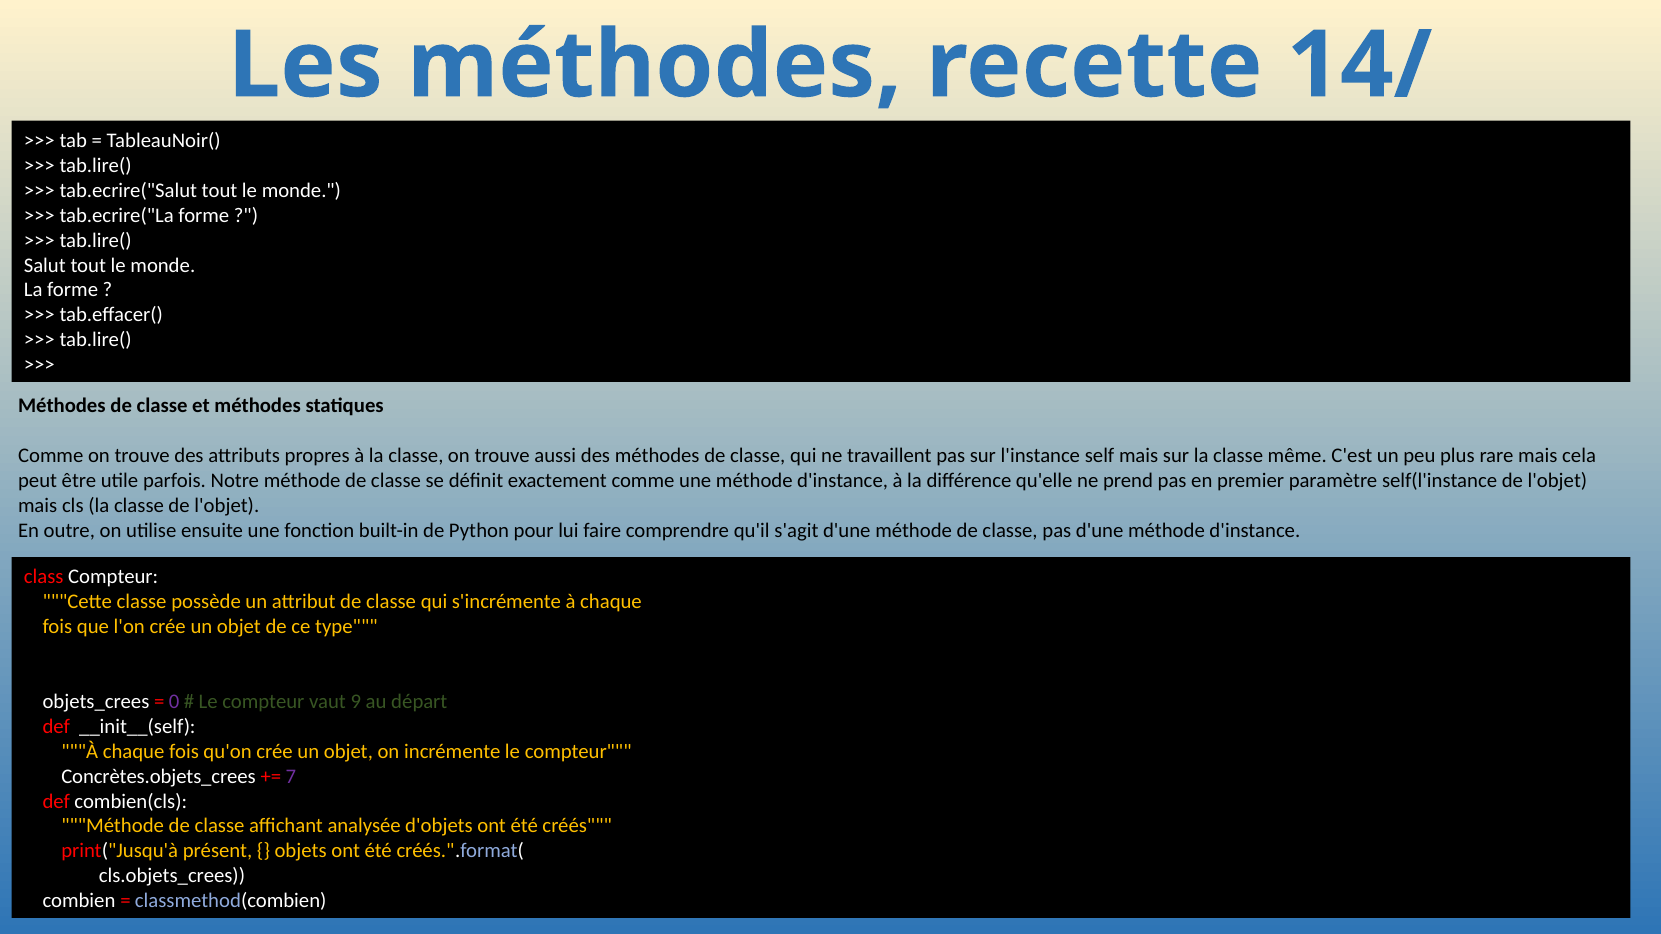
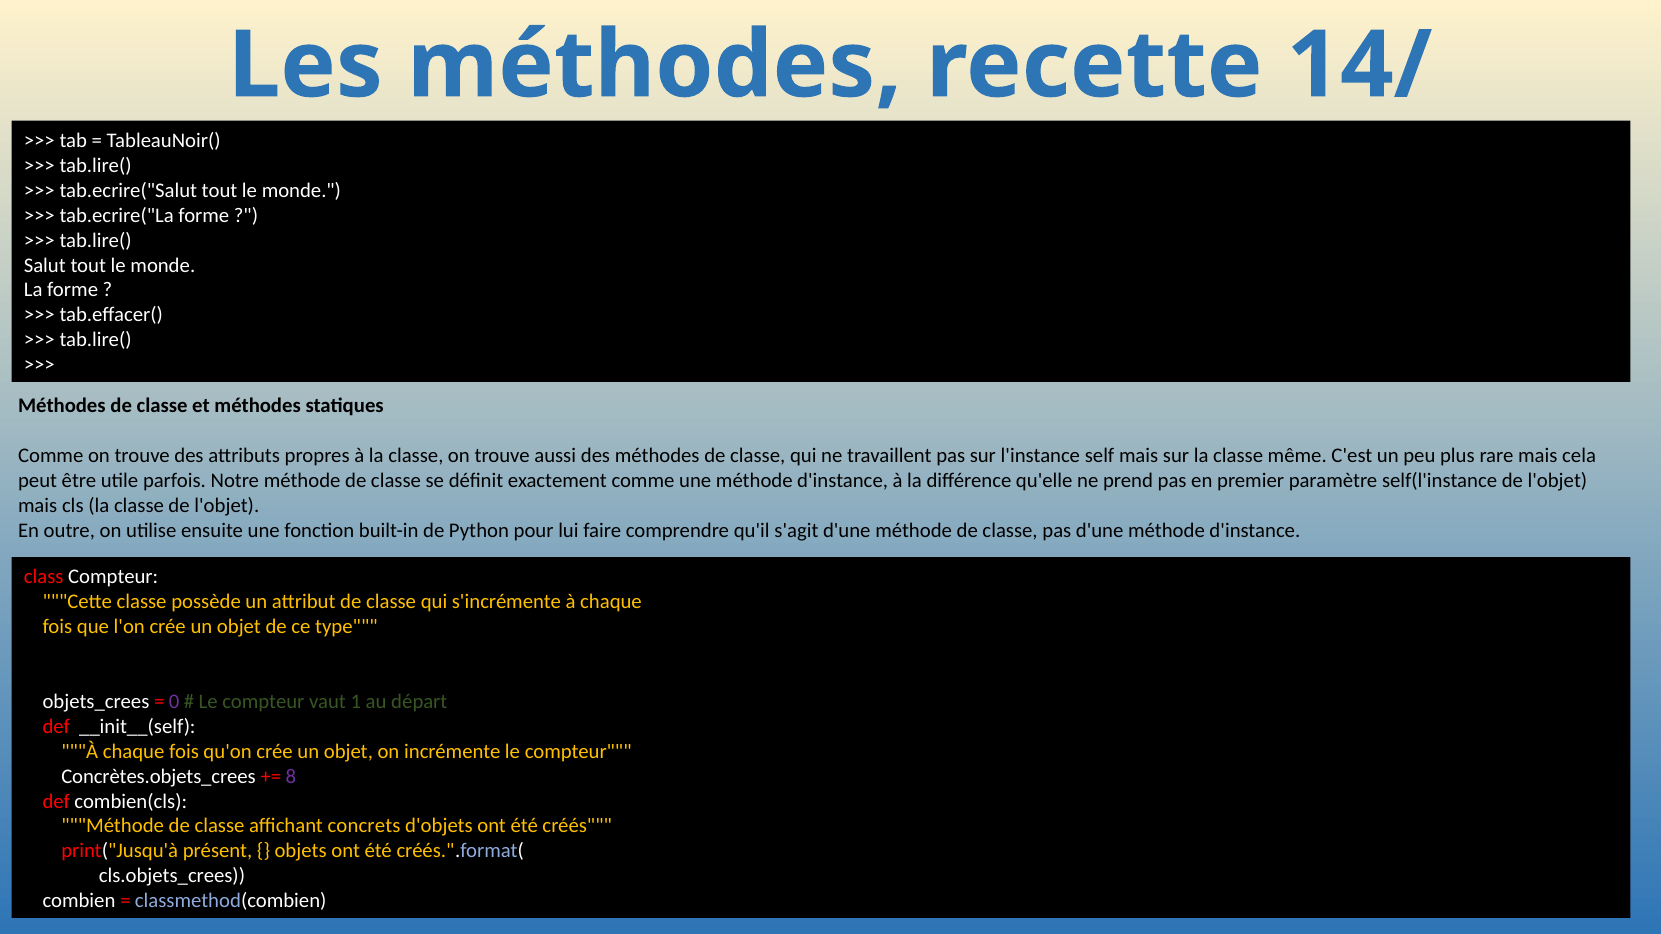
9: 9 -> 1 (356, 702)
7: 7 -> 8 (291, 777)
analysée: analysée -> concrets (364, 826)
